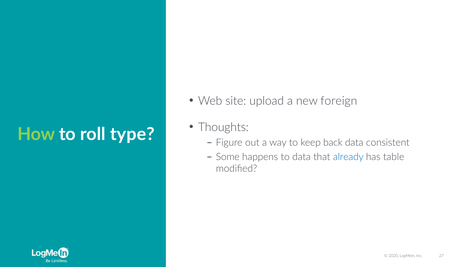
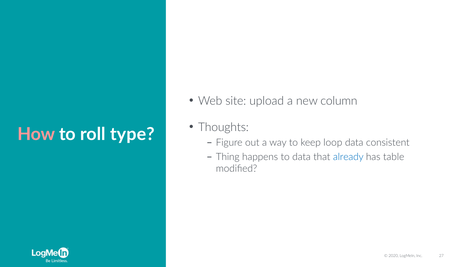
foreign: foreign -> column (339, 101)
How colour: light green -> pink (36, 134)
back: back -> loop (333, 142)
Some: Some -> Thing (228, 157)
